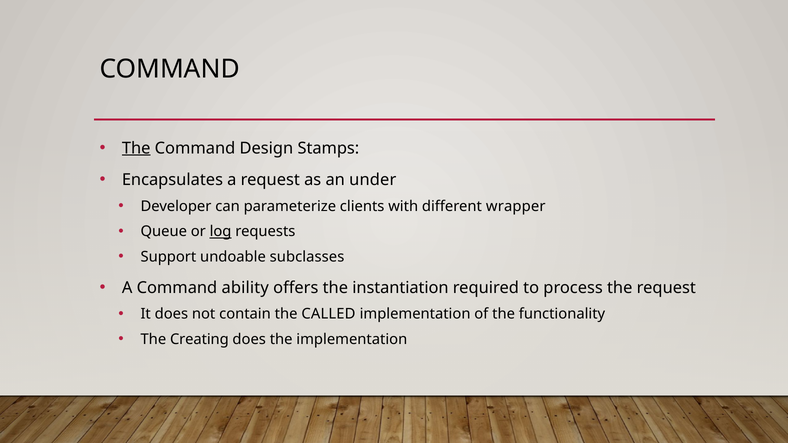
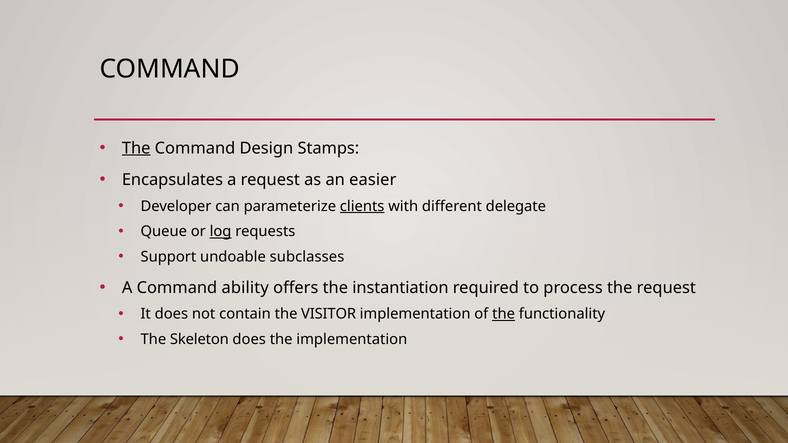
under: under -> easier (373, 180)
clients underline: none -> present (362, 206)
wrapper: wrapper -> delegate (516, 206)
CALLED: CALLED -> VISITOR (329, 314)
the underline: none -> present (504, 314)
Creating: Creating -> Skeleton (199, 340)
